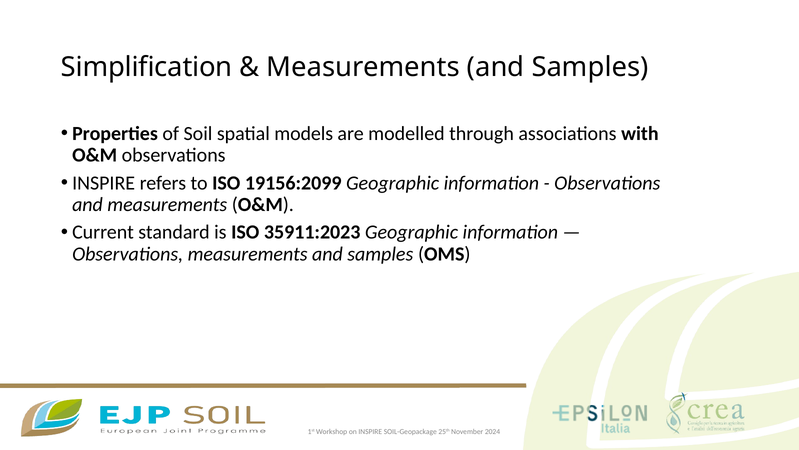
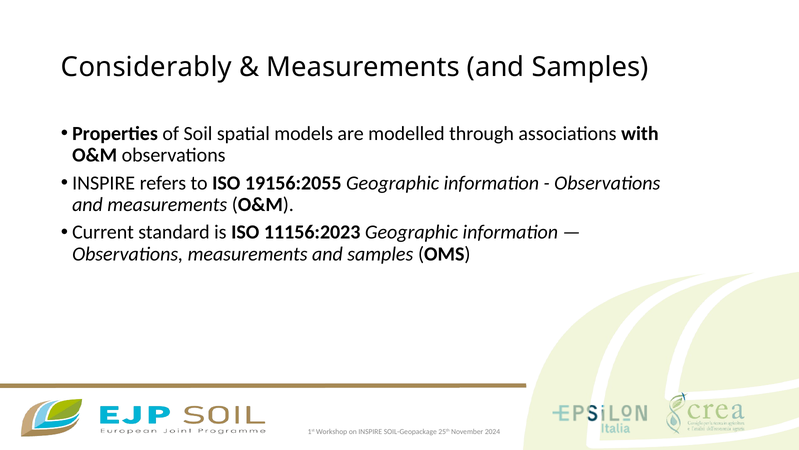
Simplification: Simplification -> Considerably (146, 67)
19156:2099: 19156:2099 -> 19156:2055 (293, 183)
35911:2023: 35911:2023 -> 11156:2023 (312, 232)
